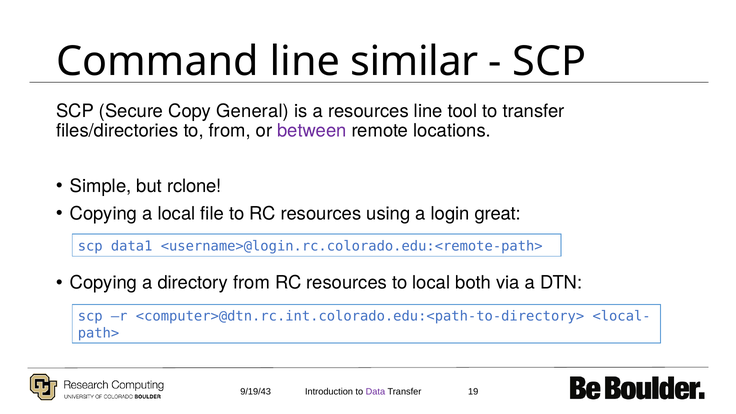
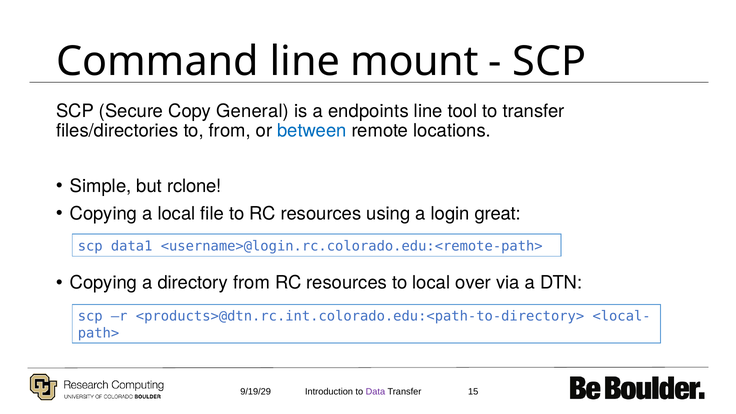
similar: similar -> mount (414, 62)
a resources: resources -> endpoints (368, 111)
between colour: purple -> blue (312, 131)
both: both -> over (473, 283)
<computer>@dtn.rc.int.colorado.edu:<path-to-directory>: <computer>@dtn.rc.int.colorado.edu:<path-to-directory> -> <products>@dtn.rc.int.colorado.edu:<path-to-directory> (360, 316)
9/19/43: 9/19/43 -> 9/19/29 (256, 392)
19: 19 -> 15 (473, 392)
